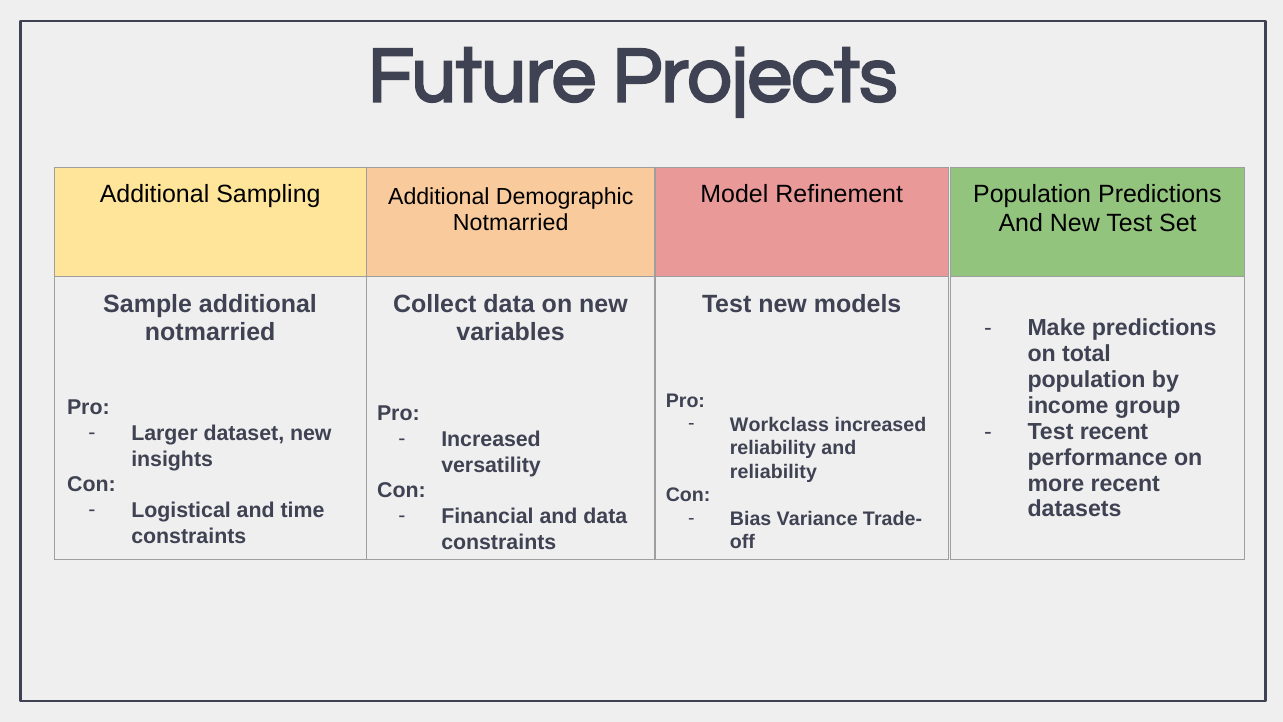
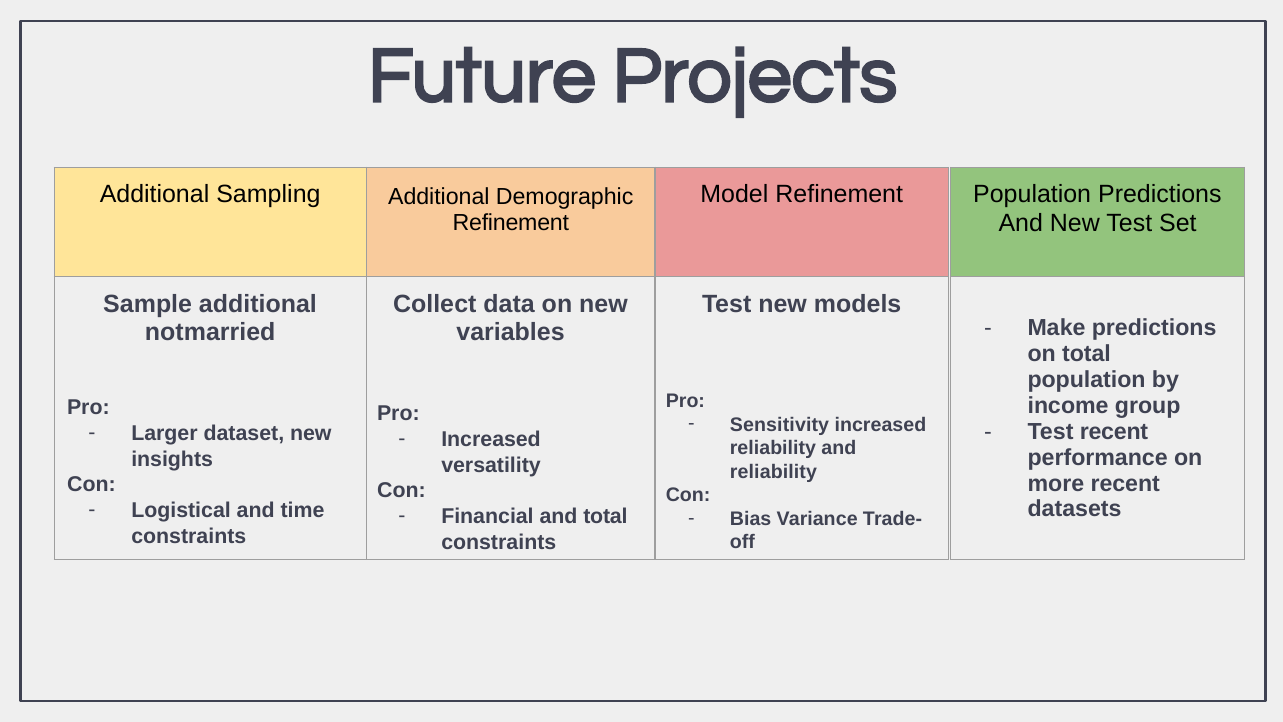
Notmarried: Notmarried -> Refinement (511, 222)
Workclass: Workclass -> Sensitivity (780, 424)
and data: data -> total (605, 516)
